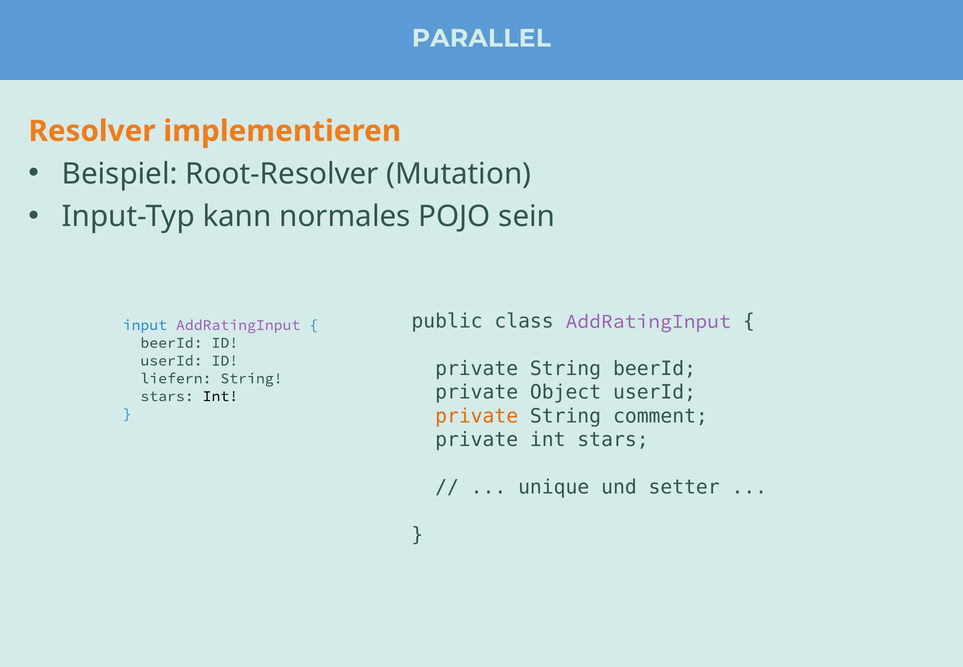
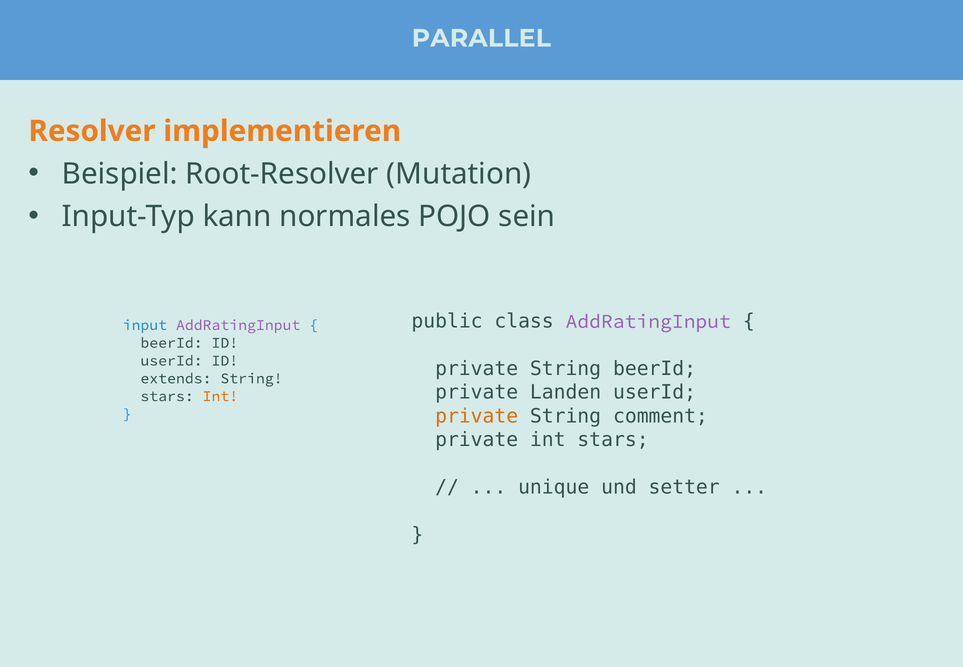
liefern: liefern -> extends (176, 378)
Object: Object -> Landen (566, 392)
Int colour: black -> orange (220, 396)
